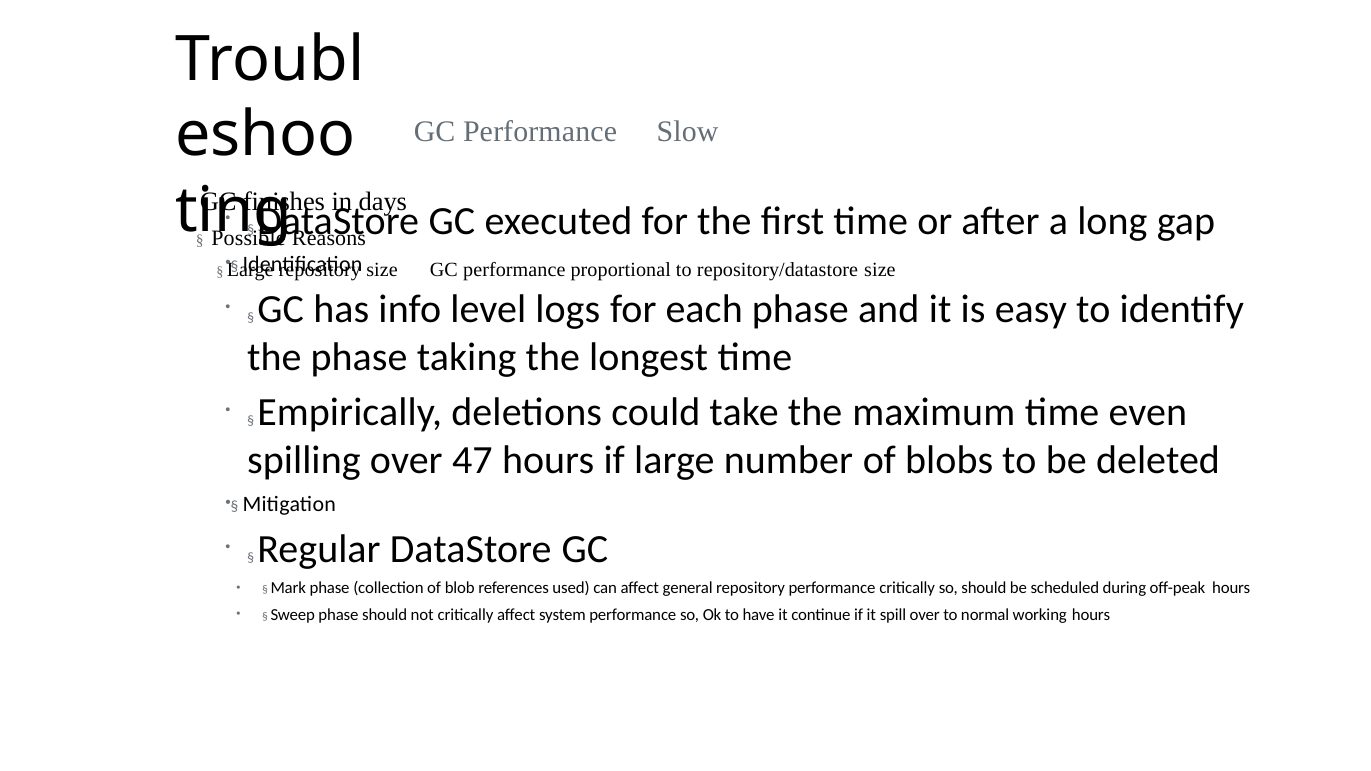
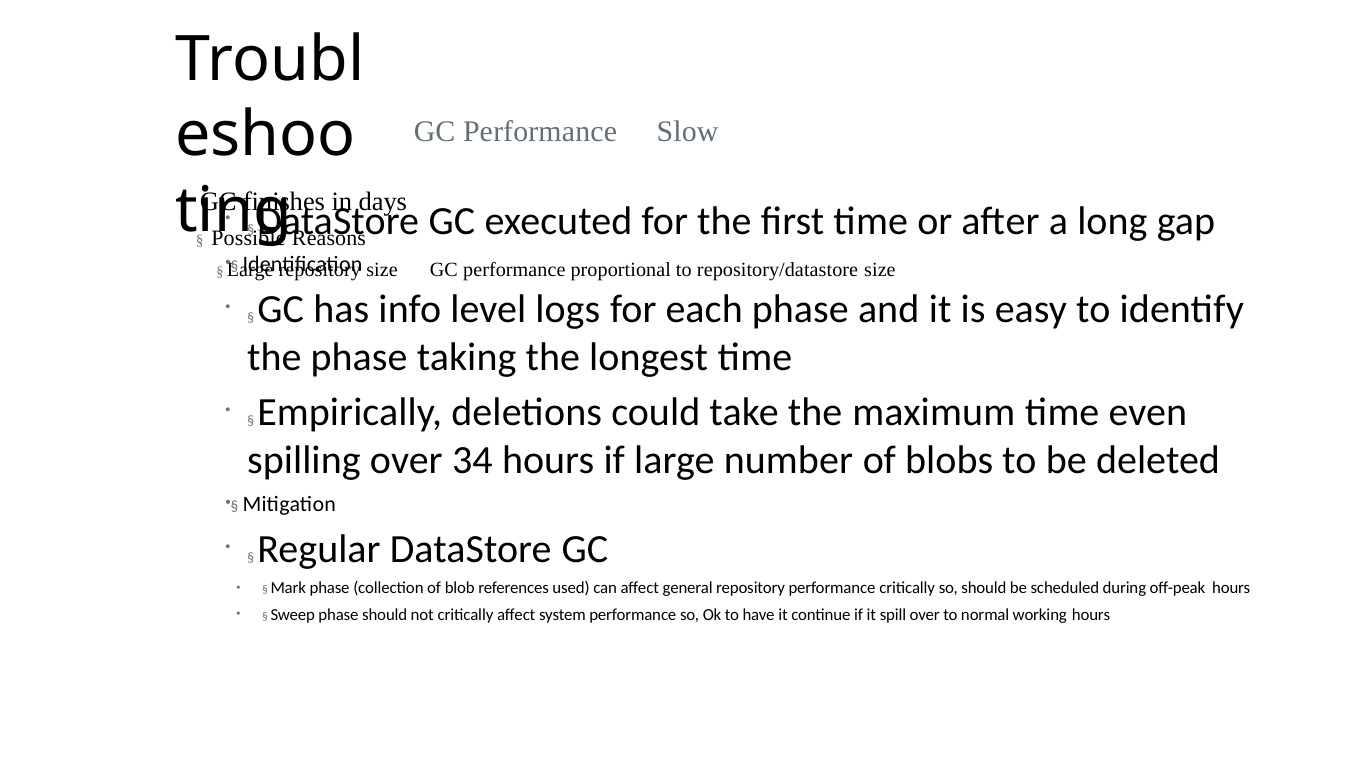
47: 47 -> 34 (472, 461)
